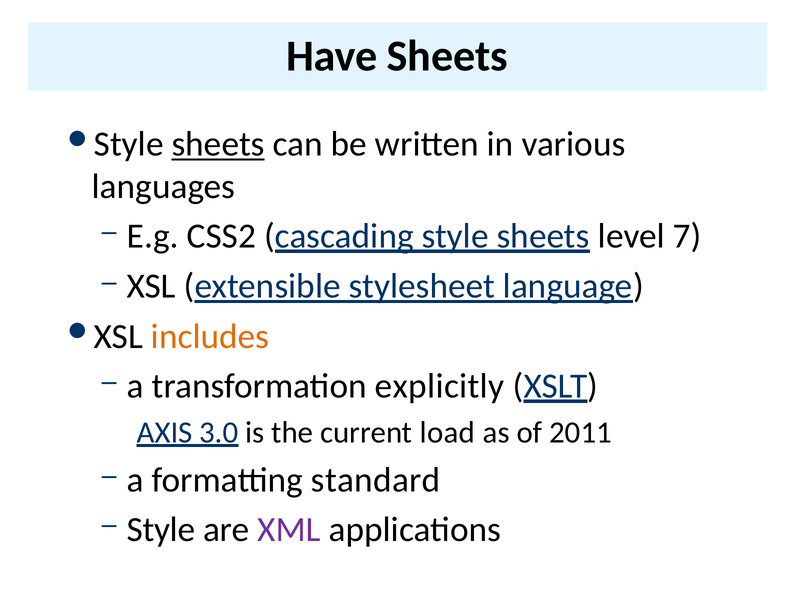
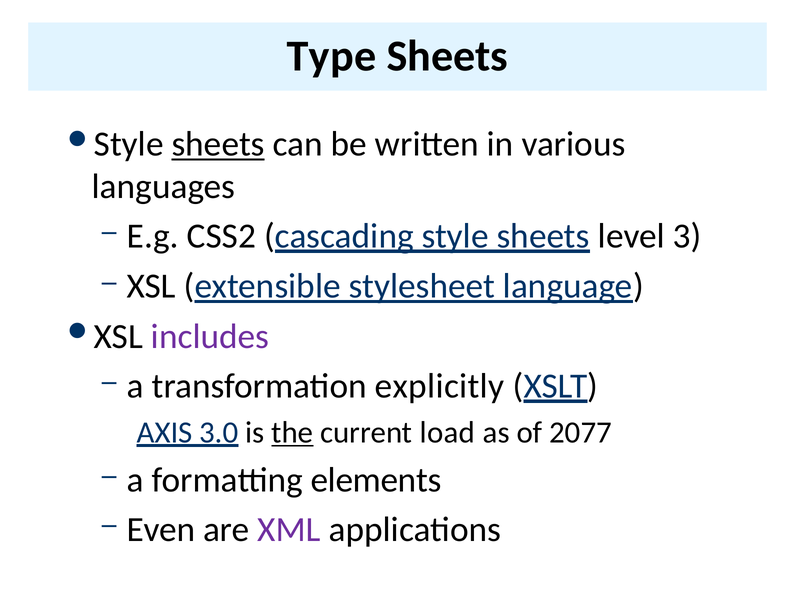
Have: Have -> Type (332, 56)
7: 7 -> 3 (687, 236)
includes colour: orange -> purple (210, 337)
the underline: none -> present (292, 433)
2011: 2011 -> 2077 (581, 433)
standard: standard -> elements (376, 480)
Style: Style -> Even (161, 530)
